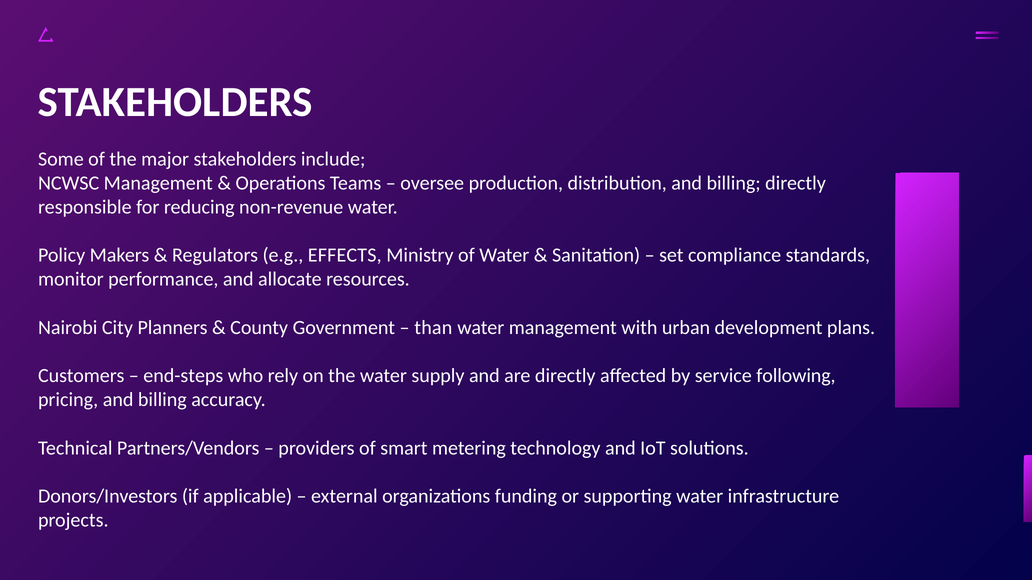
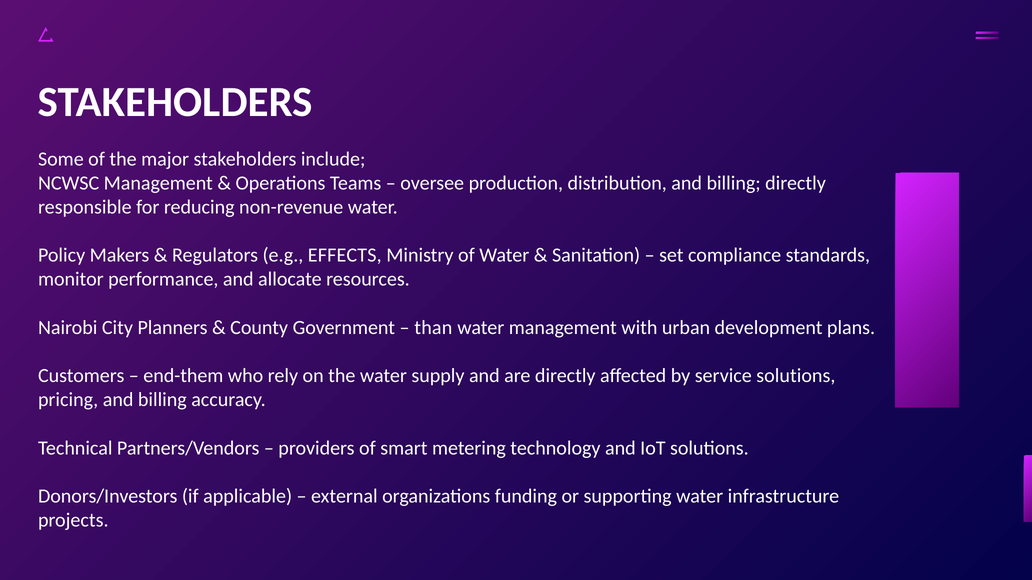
end-steps: end-steps -> end-them (183, 376)
service following: following -> solutions (796, 376)
